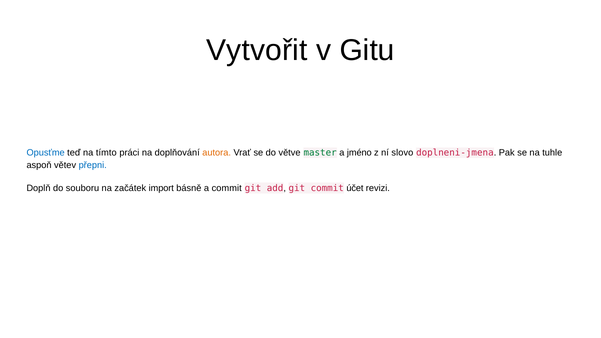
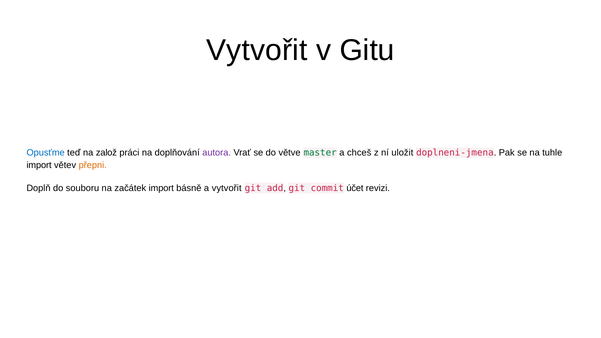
tímto: tímto -> založ (106, 153)
autora colour: orange -> purple (217, 153)
jméno: jméno -> chceš (359, 153)
slovo: slovo -> uložit (402, 153)
aspoň: aspoň -> import (39, 165)
přepni colour: blue -> orange (93, 165)
a commit: commit -> vytvořit (227, 188)
